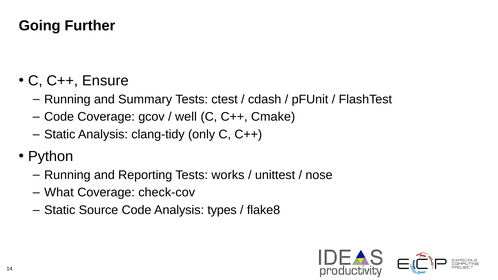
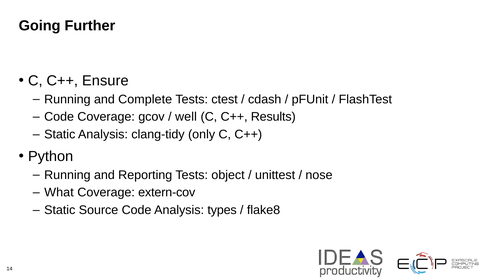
Summary: Summary -> Complete (145, 99)
Cmake: Cmake -> Results (273, 117)
works: works -> object (228, 175)
check-cov: check-cov -> extern-cov (167, 193)
